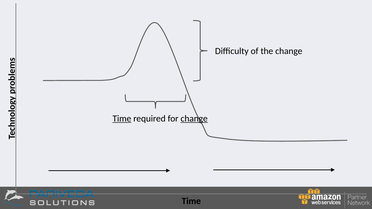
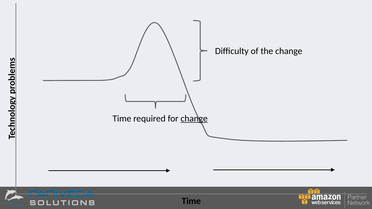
Time underline: present -> none (122, 119)
